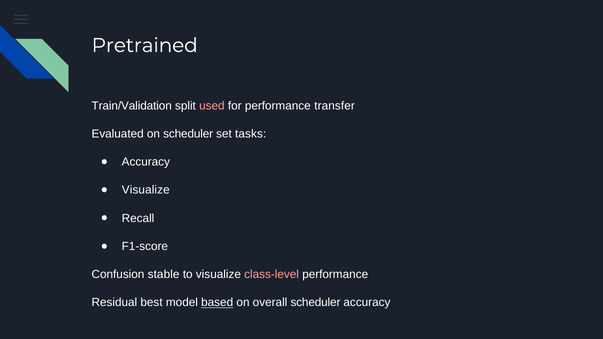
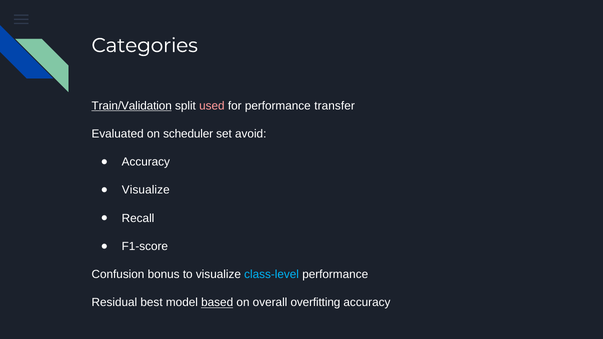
Pretrained: Pretrained -> Categories (145, 45)
Train/Validation underline: none -> present (132, 106)
tasks: tasks -> avoid (251, 134)
stable: stable -> bonus (164, 275)
class-level colour: pink -> light blue (272, 275)
overall scheduler: scheduler -> overfitting (315, 303)
